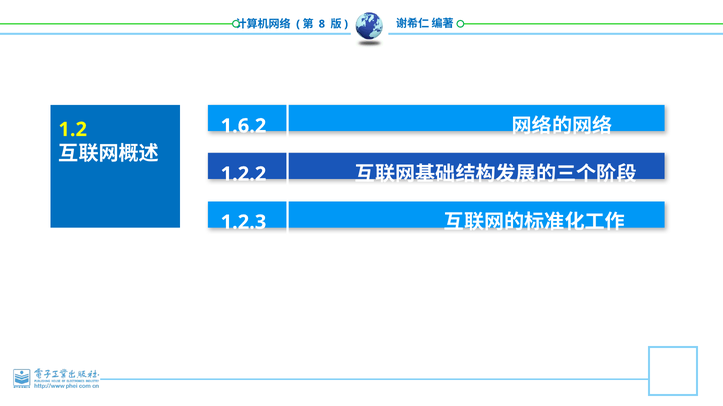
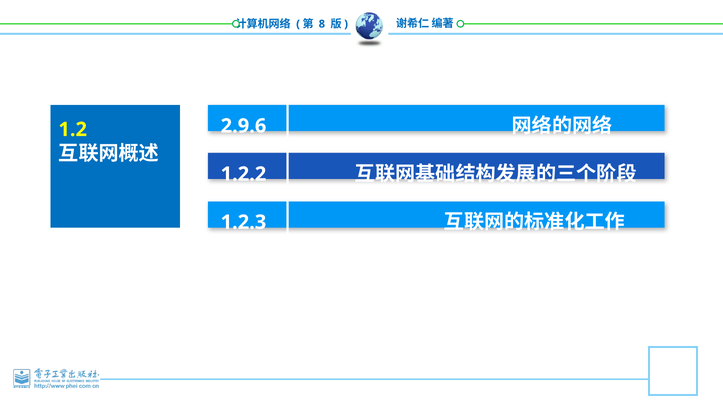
1.6.2: 1.6.2 -> 2.9.6 (243, 126)
